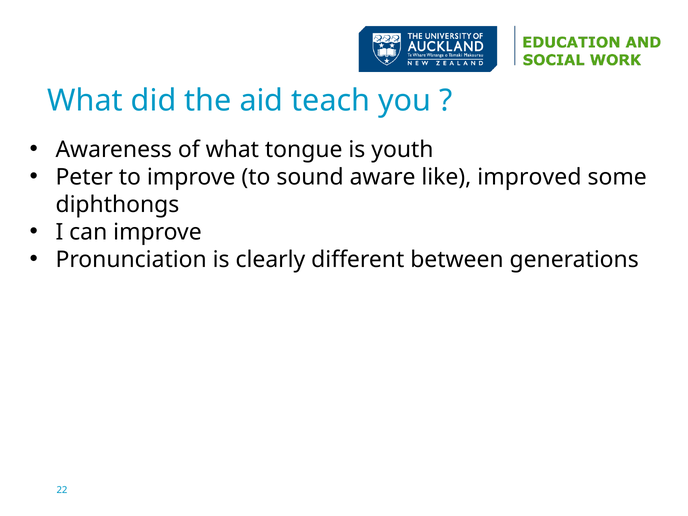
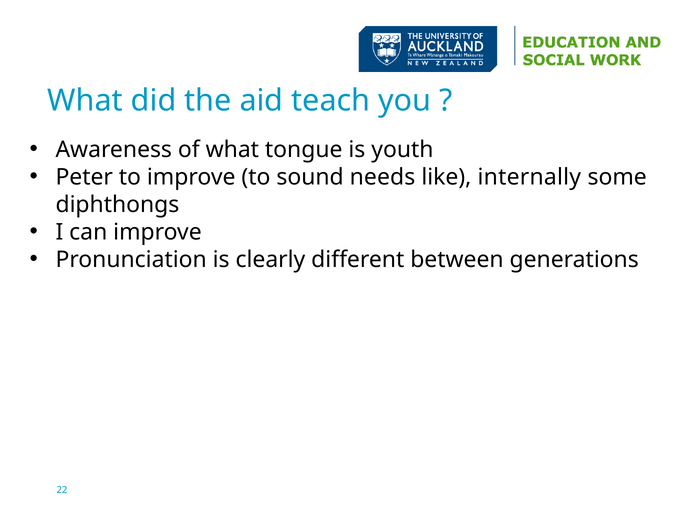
aware: aware -> needs (382, 177)
improved: improved -> internally (529, 177)
